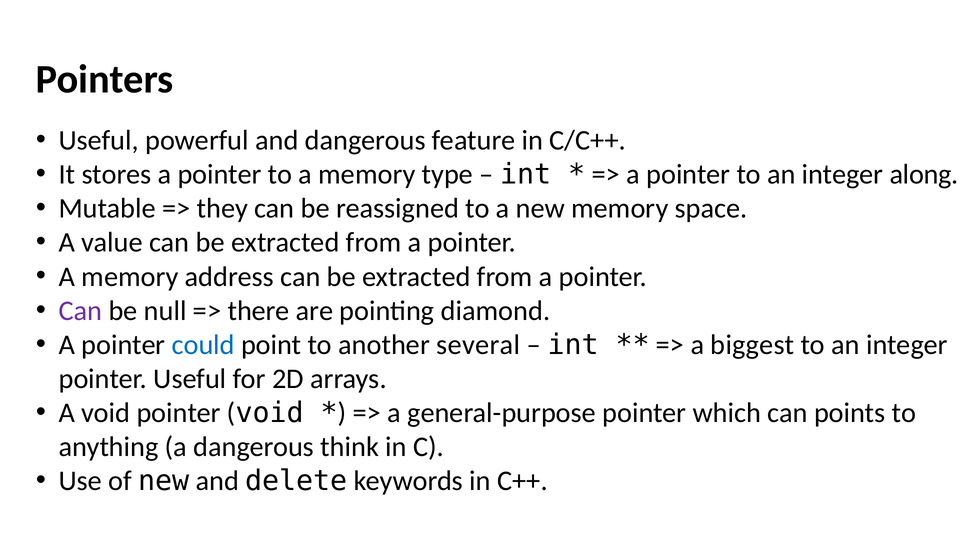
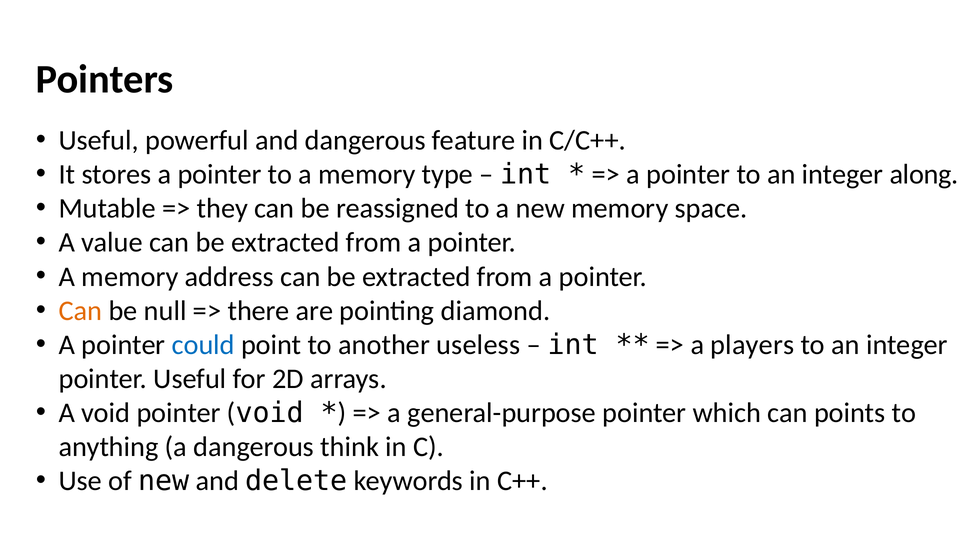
Can colour: purple -> orange (80, 311)
several: several -> useless (478, 345)
biggest: biggest -> players (752, 345)
